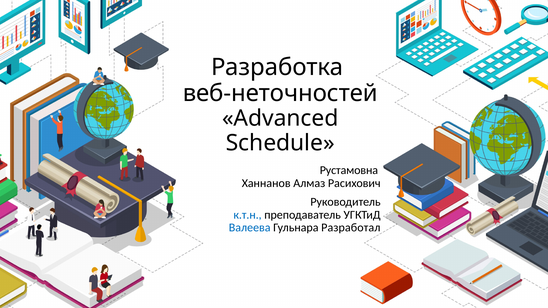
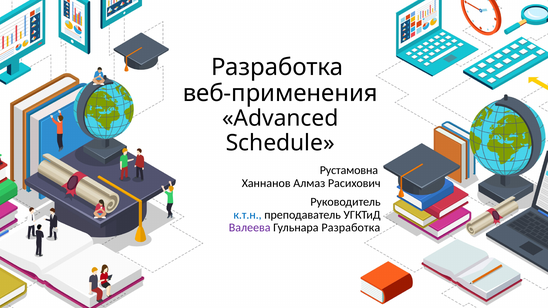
веб-неточностей: веб-неточностей -> веб-применения (280, 93)
Валеева colour: blue -> purple (250, 228)
Гульнара Разработал: Разработал -> Разработка (351, 228)
